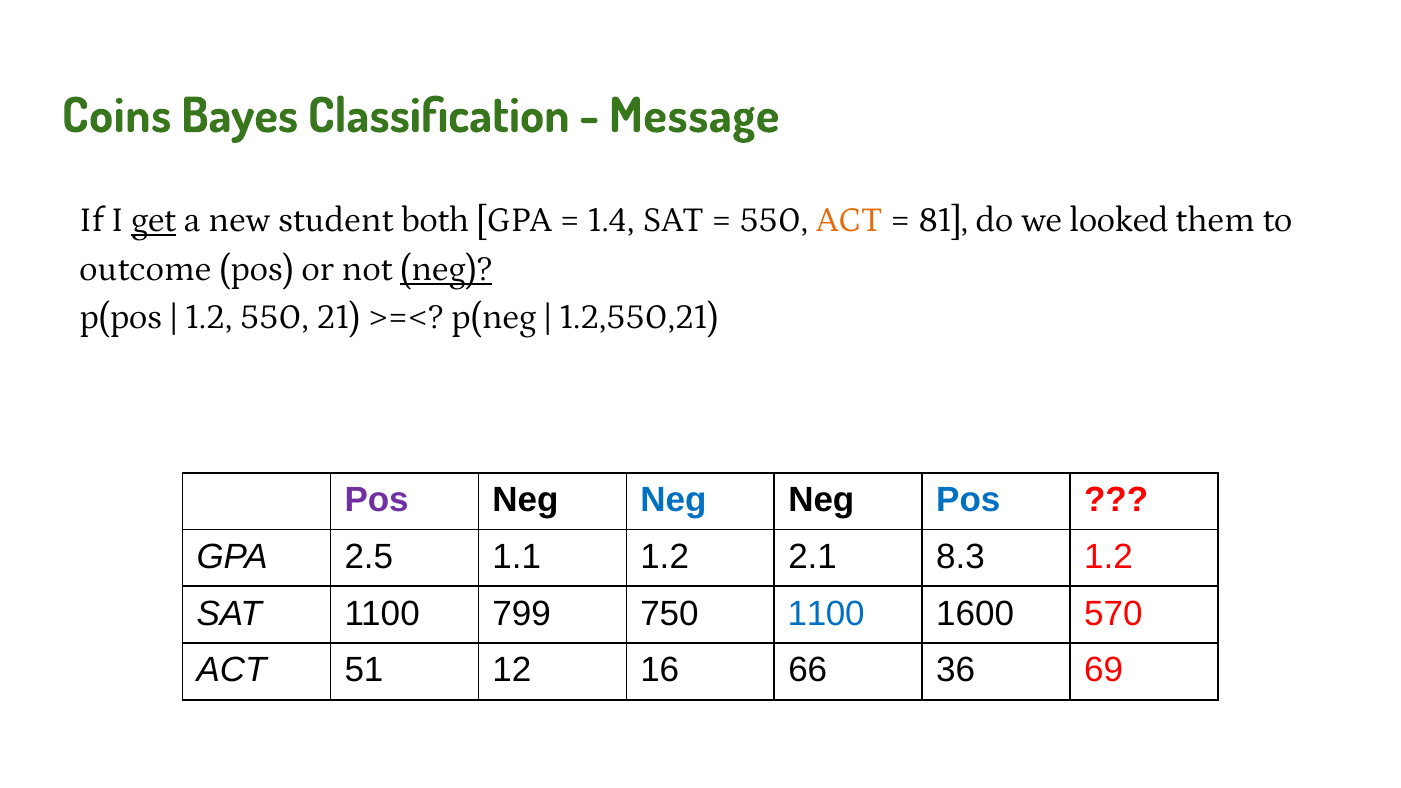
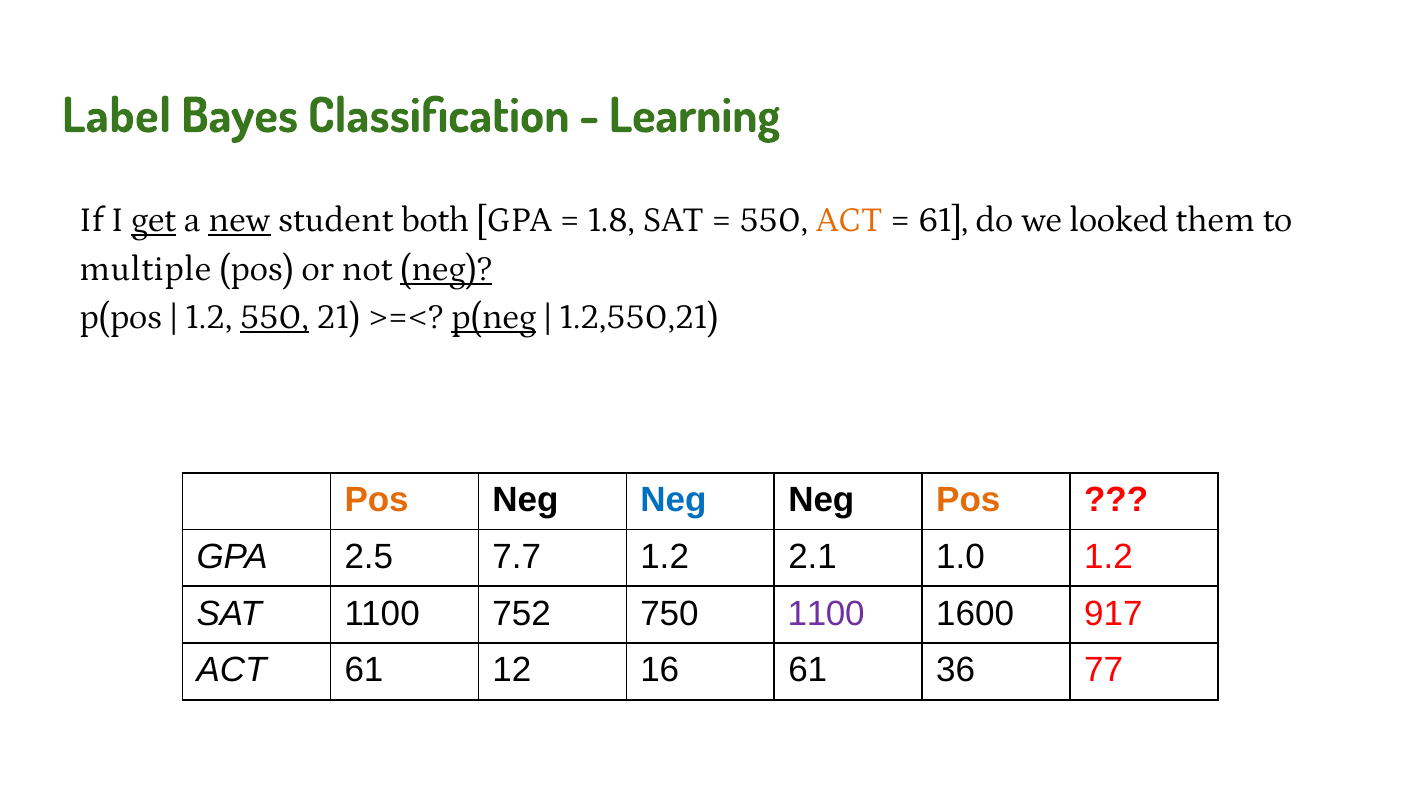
Coins: Coins -> Label (117, 116)
Message: Message -> Learning (694, 116)
new underline: none -> present (239, 220)
1.4: 1.4 -> 1.8 (611, 220)
81: 81 -> 61 (943, 220)
outcome: outcome -> multiple (145, 269)
550 underline: none -> present (274, 317)
p(neg underline: none -> present (494, 317)
Pos colour: purple -> orange (377, 500)
Pos colour: blue -> orange (968, 500)
1.1: 1.1 -> 7.7 (517, 557)
8.3: 8.3 -> 1.0 (961, 557)
799: 799 -> 752 (522, 614)
1100 colour: blue -> purple (826, 614)
570: 570 -> 917 (1113, 614)
ACT 51: 51 -> 61 (364, 670)
16 66: 66 -> 61 (808, 670)
69: 69 -> 77 (1104, 670)
